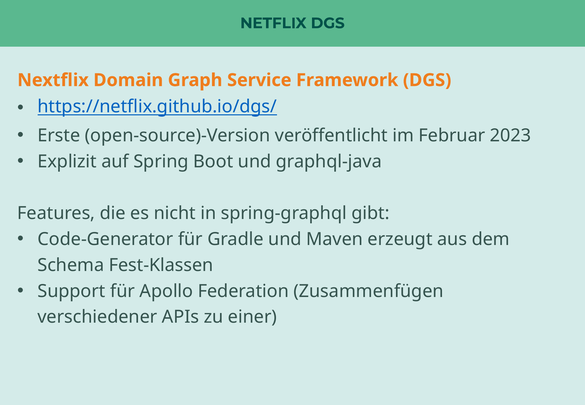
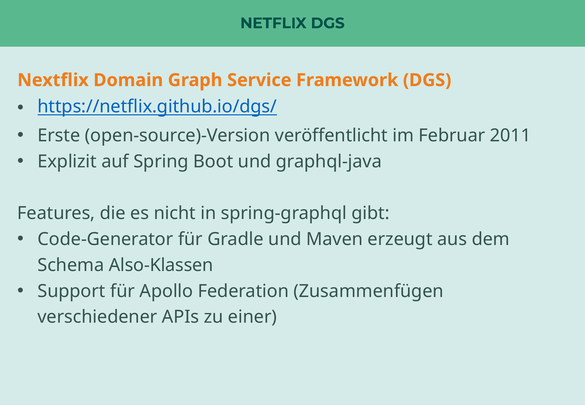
2023: 2023 -> 2011 (510, 136)
Fest-Klassen: Fest-Klassen -> Also-Klassen (161, 265)
